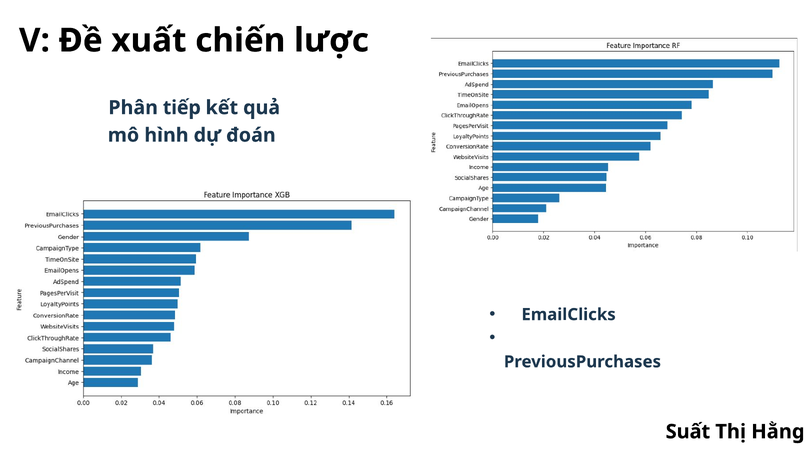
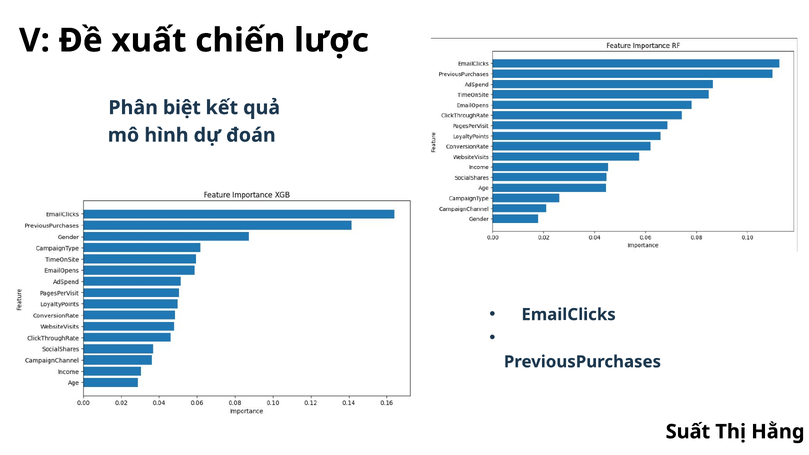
tiếp: tiếp -> biệt (182, 108)
